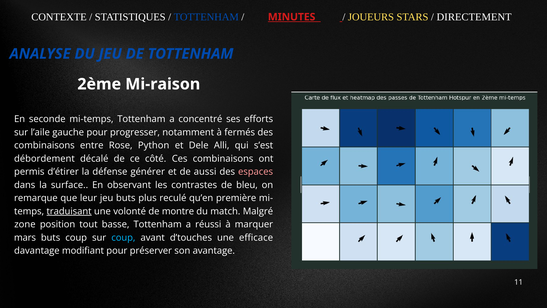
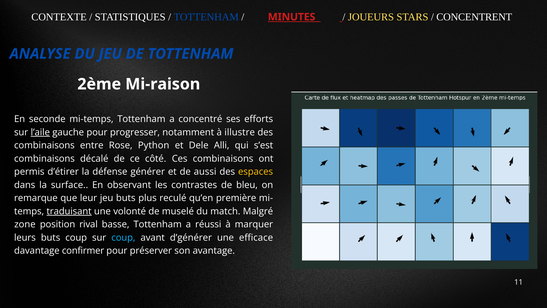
DIRECTEMENT: DIRECTEMENT -> CONCENTRENT (474, 17)
l’aile underline: none -> present (40, 132)
fermés: fermés -> illustre (240, 132)
débordement: débordement -> combinaisons (44, 158)
espaces colour: pink -> yellow (256, 172)
montre: montre -> muselé (178, 211)
tout: tout -> rival (89, 224)
mars: mars -> leurs (25, 237)
d’touches: d’touches -> d’générer (191, 237)
modifiant: modifiant -> confirmer (83, 251)
